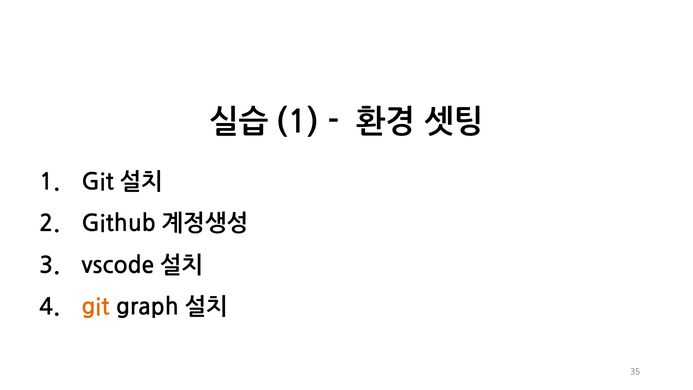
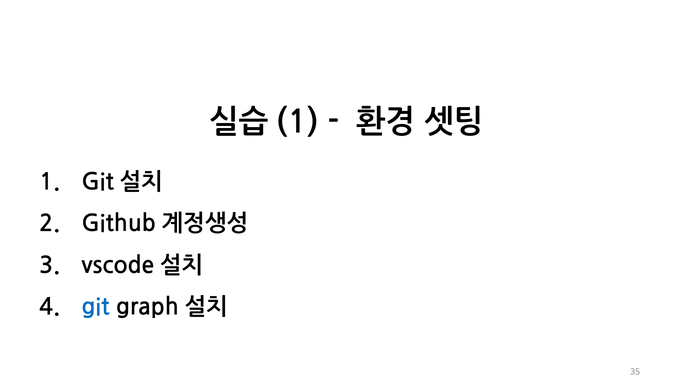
git colour: orange -> blue (95, 307)
